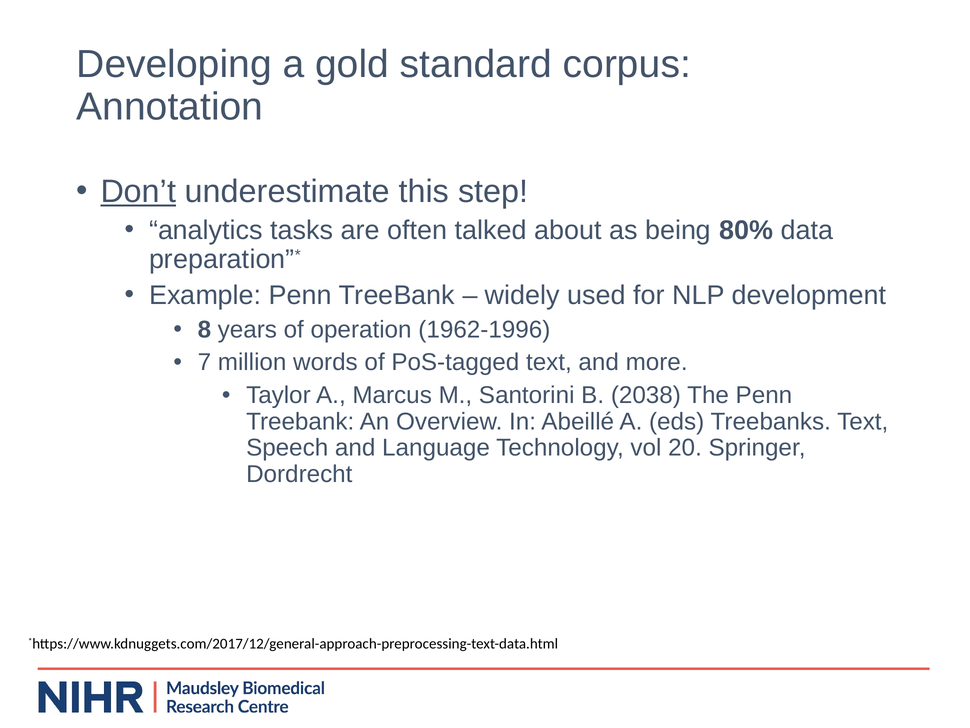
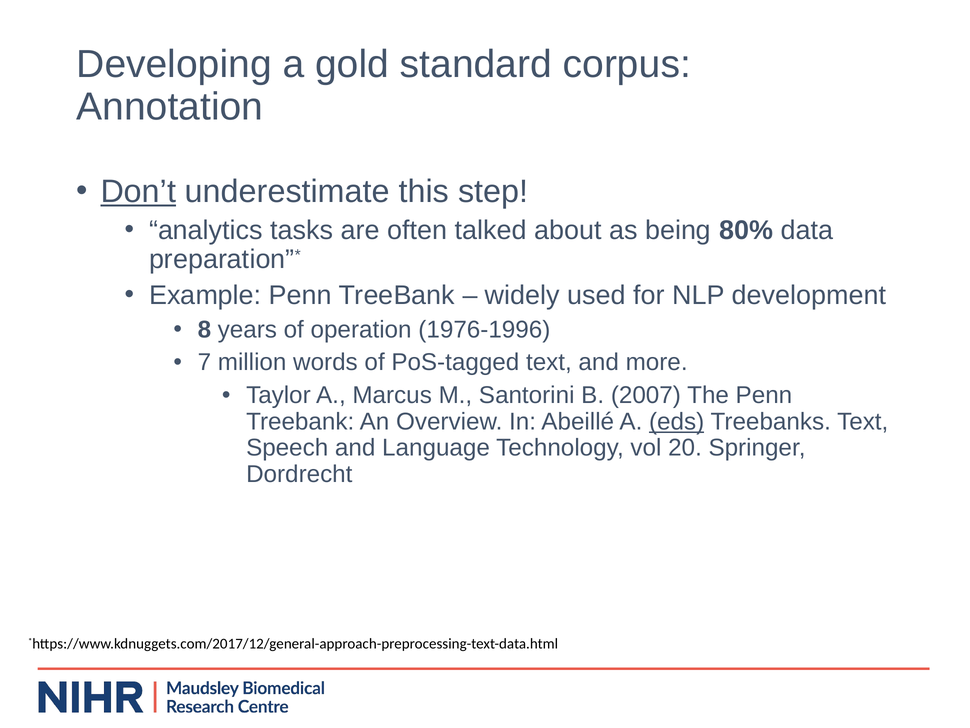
1962-1996: 1962-1996 -> 1976-1996 (484, 329)
2038: 2038 -> 2007 (646, 395)
eds underline: none -> present (677, 421)
